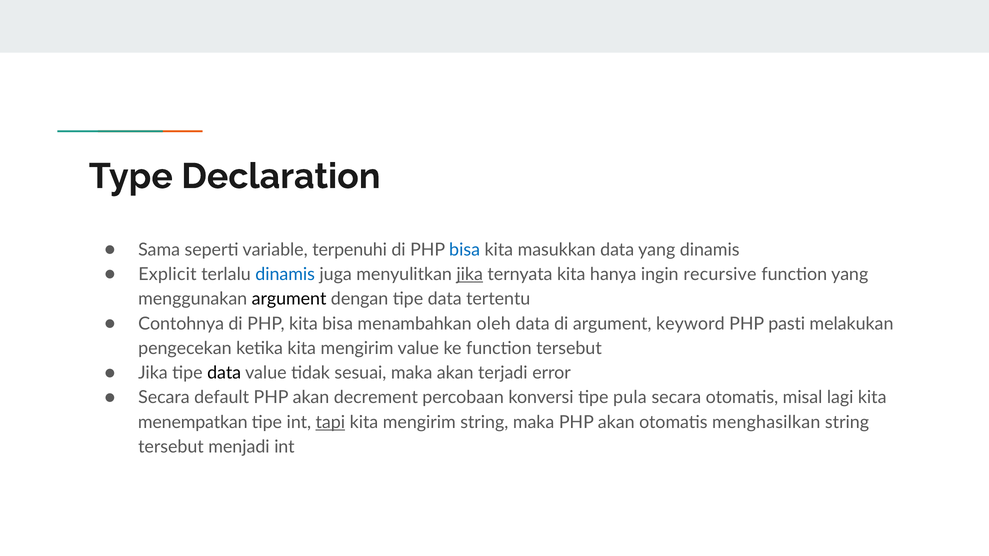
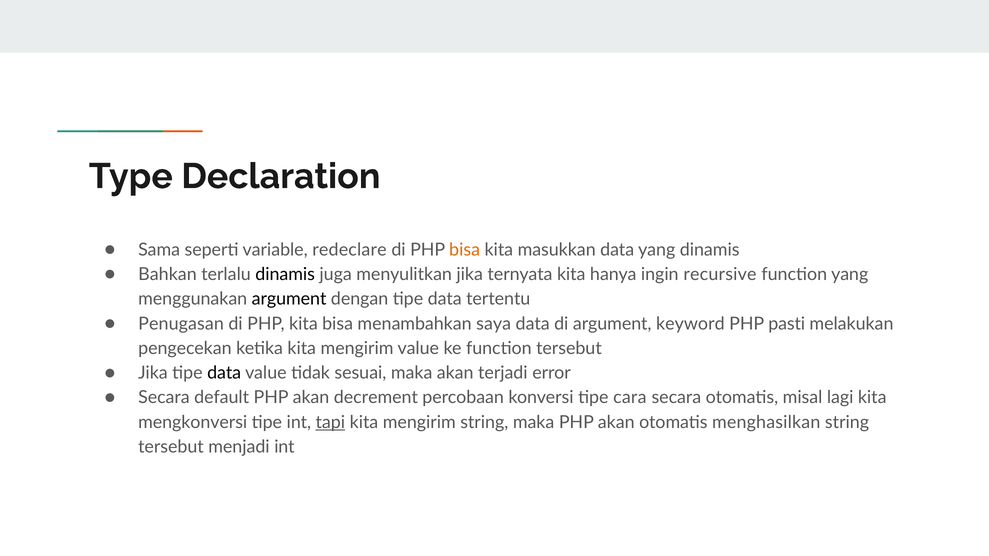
terpenuhi: terpenuhi -> redeclare (349, 250)
bisa colour: blue -> orange (465, 250)
Explicit: Explicit -> Bahkan (167, 275)
dinamis colour: blue -> black (285, 275)
jika underline: present -> none (470, 275)
Contohnya: Contohnya -> Penugasan (181, 324)
oleh: oleh -> saya (494, 324)
pula: pula -> cara (630, 398)
menempatkan: menempatkan -> mengkonversi (193, 422)
